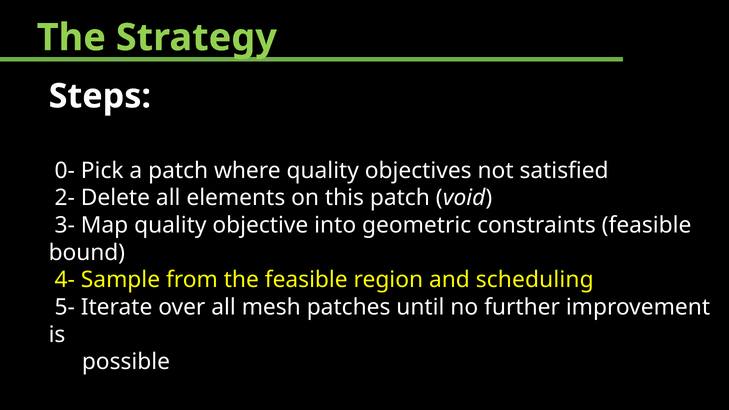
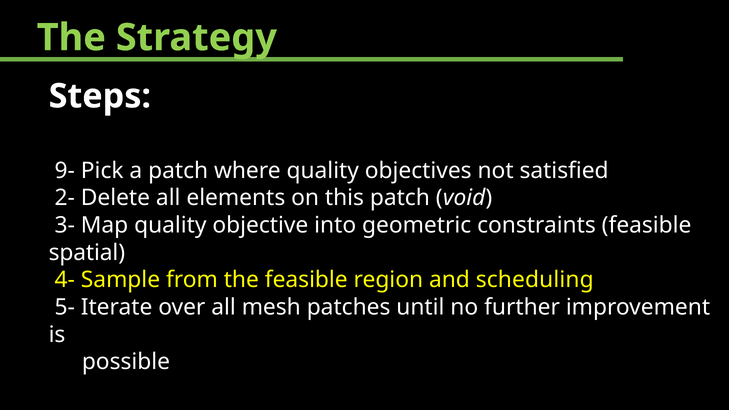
0-: 0- -> 9- (65, 171)
bound: bound -> spatial (87, 253)
